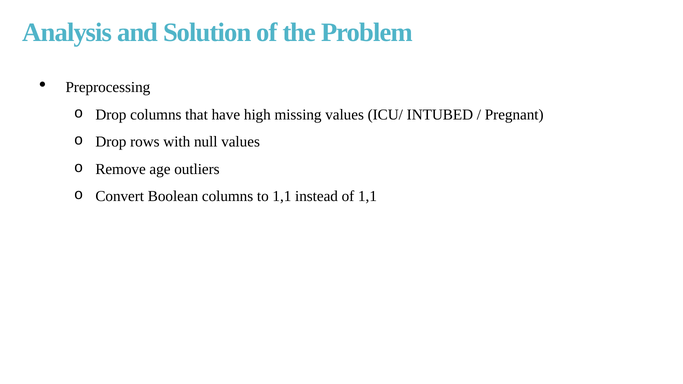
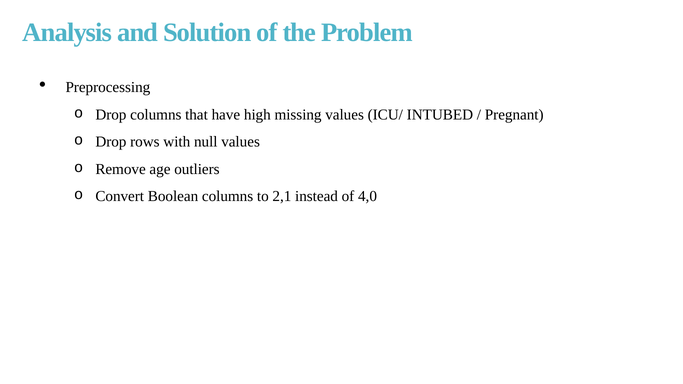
to 1,1: 1,1 -> 2,1 (282, 197)
of 1,1: 1,1 -> 4,0 (368, 197)
